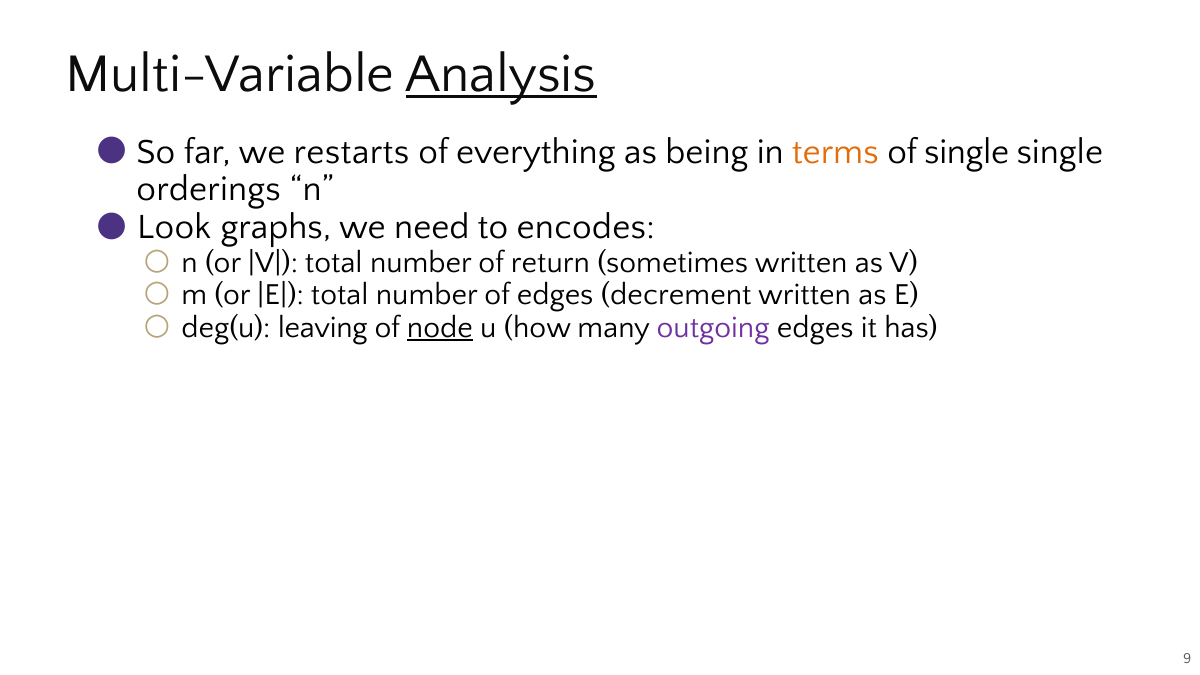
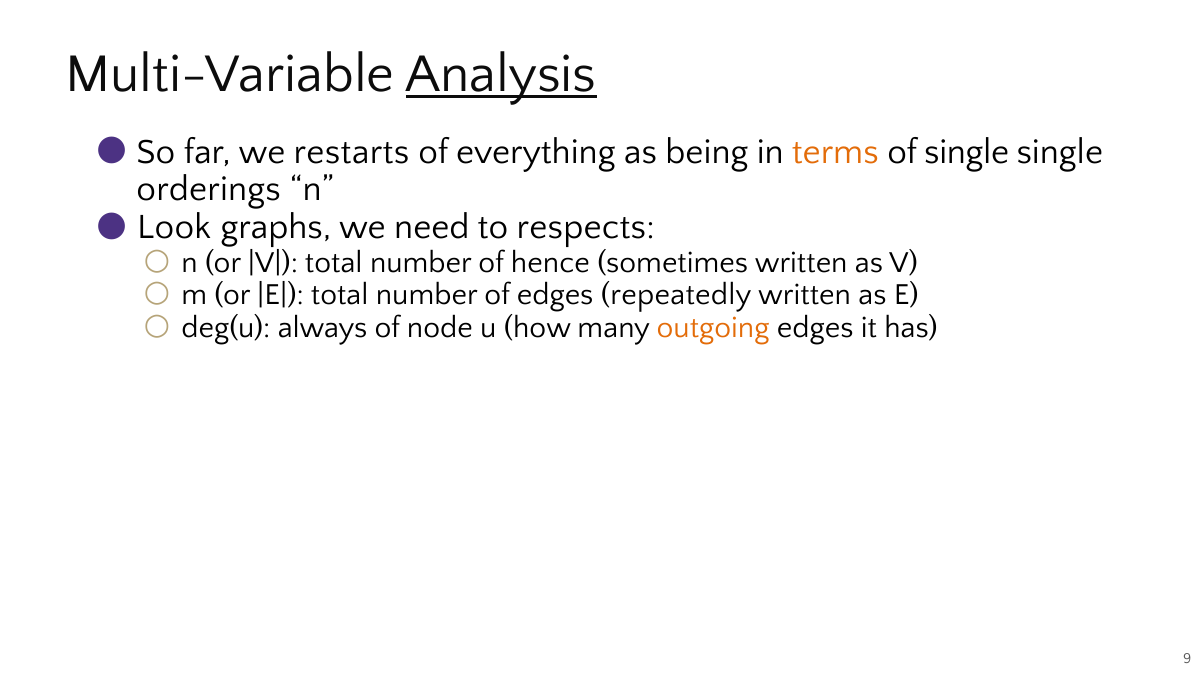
encodes: encodes -> respects (586, 227)
return: return -> hence (550, 262)
decrement: decrement -> repeatedly (676, 295)
leaving: leaving -> always (323, 327)
node underline: present -> none (440, 327)
outgoing colour: purple -> orange (713, 327)
